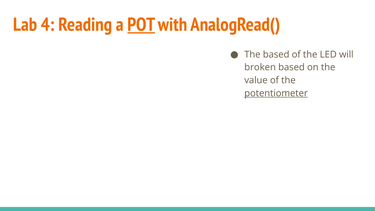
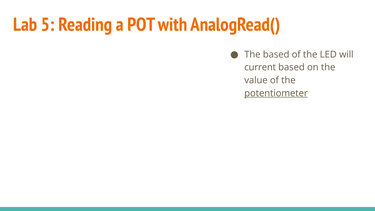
4: 4 -> 5 (48, 25)
POT underline: present -> none (141, 25)
broken: broken -> current (260, 67)
